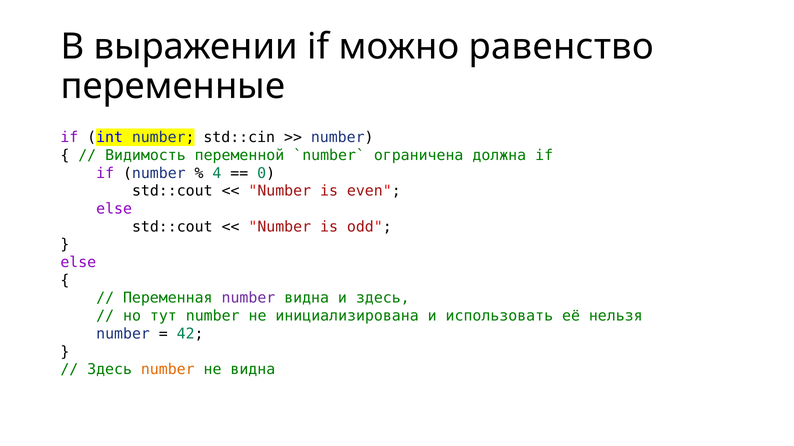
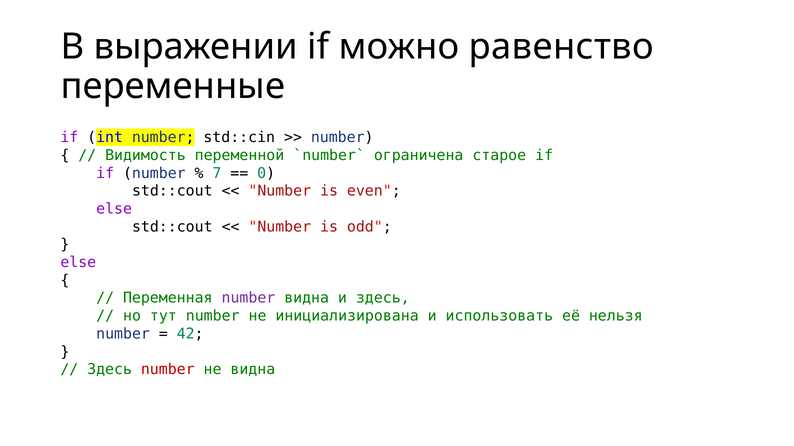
должна: должна -> старое (499, 156)
4: 4 -> 7 (217, 173)
number colour: orange -> red (168, 370)
